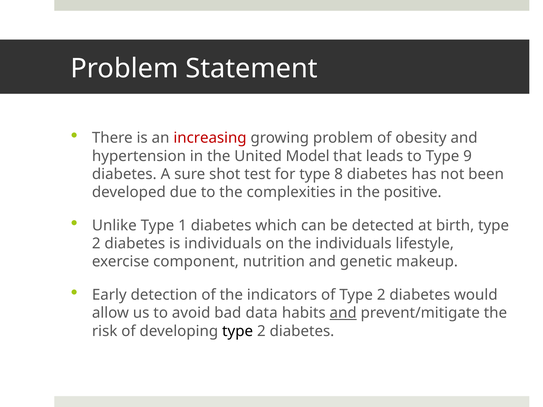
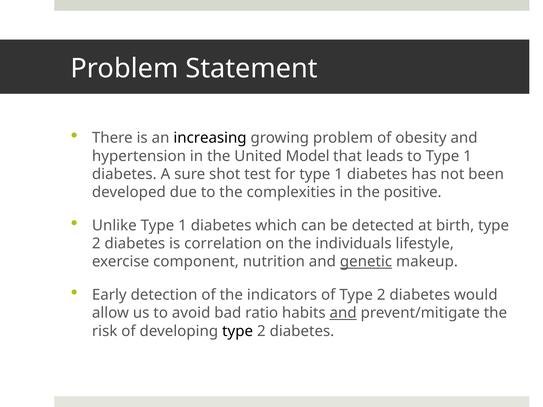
increasing colour: red -> black (210, 138)
to Type 9: 9 -> 1 (468, 156)
for type 8: 8 -> 1 (339, 174)
is individuals: individuals -> correlation (223, 244)
genetic underline: none -> present (366, 262)
data: data -> ratio (262, 313)
